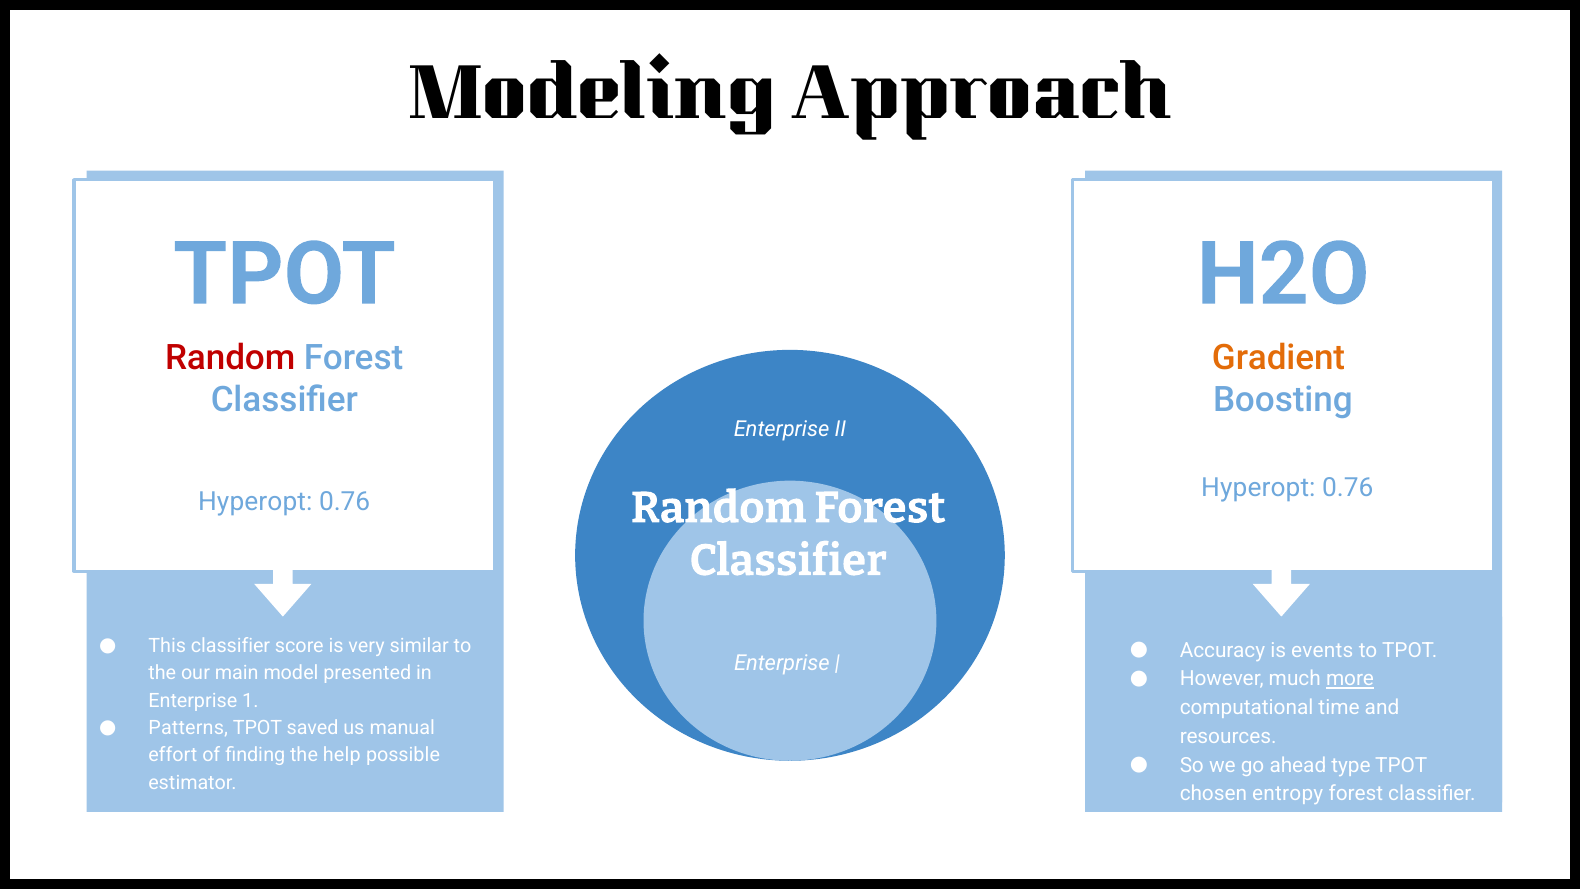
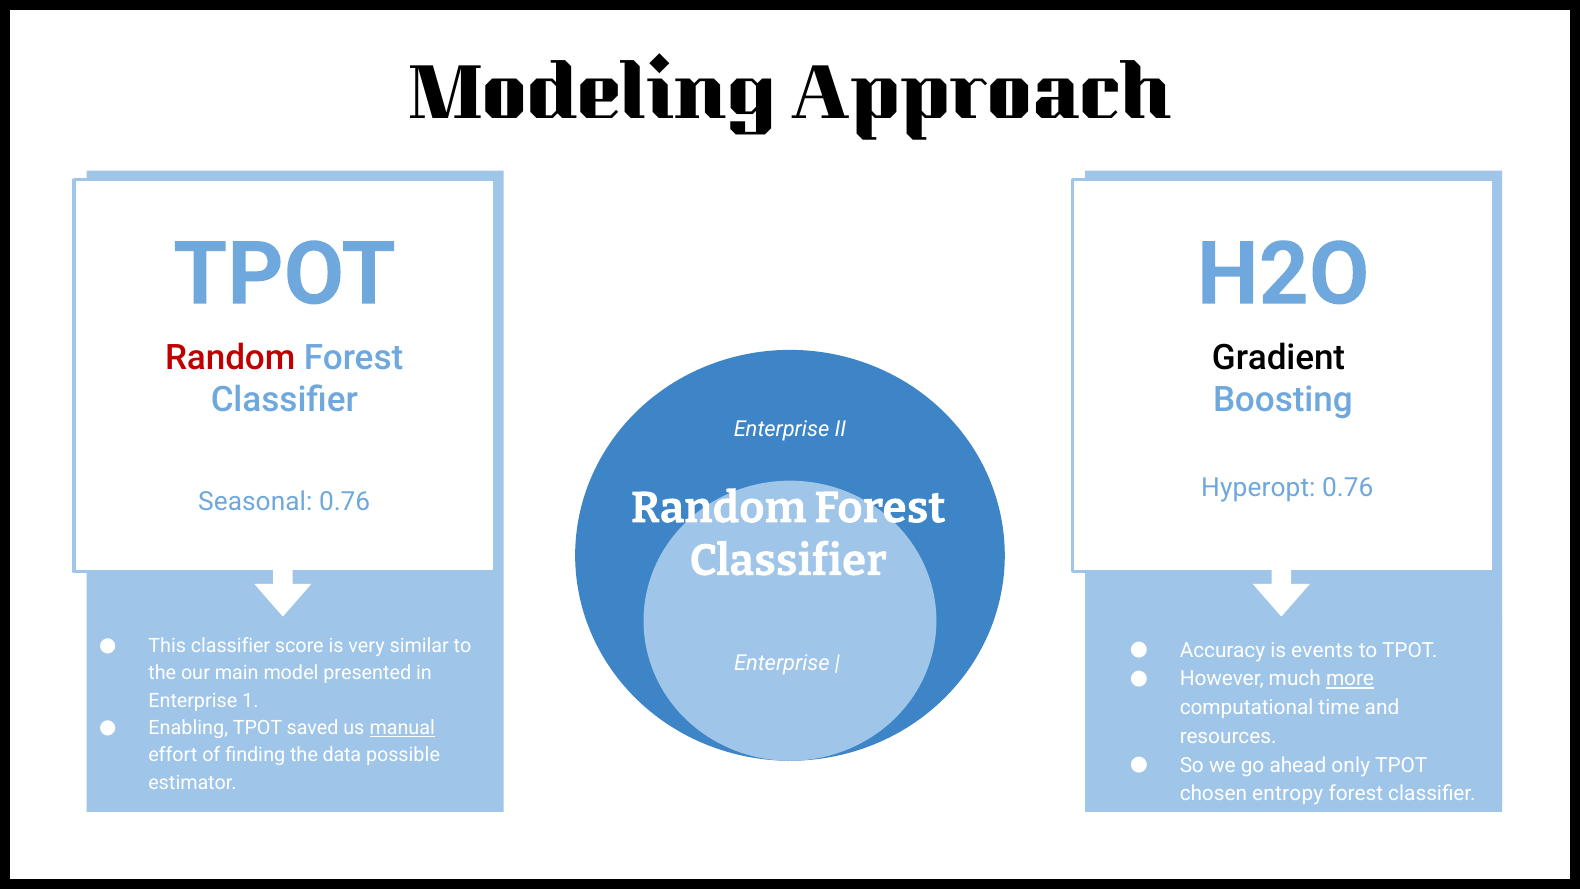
Gradient colour: orange -> black (1279, 358)
Hyperopt: Hyperopt -> Seasonal (255, 502)
Patterns: Patterns -> Enabling (188, 728)
manual underline: none -> present (402, 728)
help: help -> data (342, 755)
type: type -> only (1351, 765)
